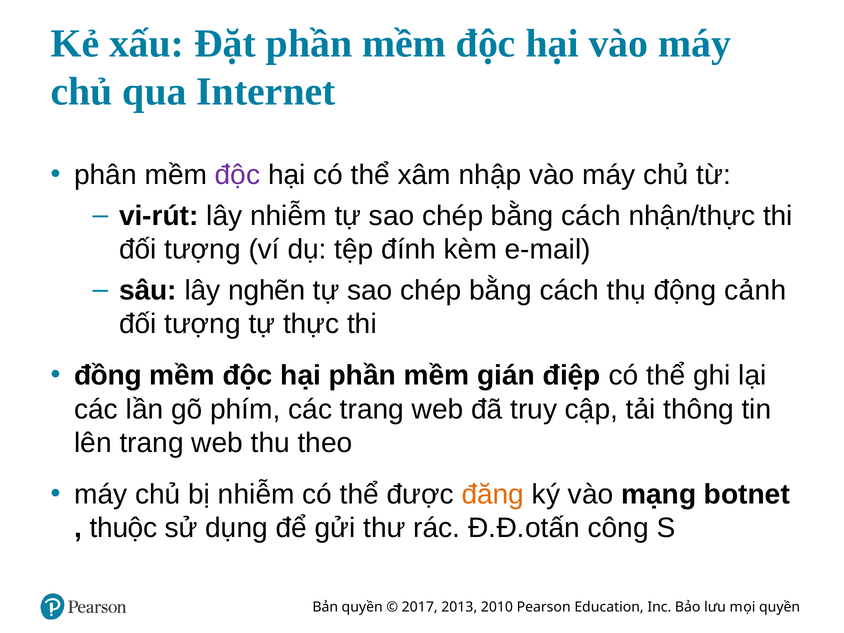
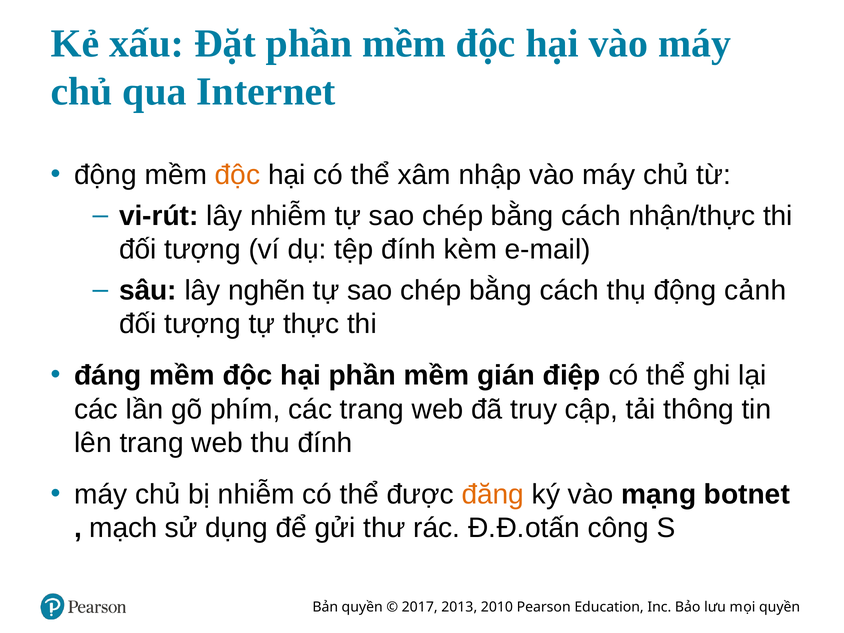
phân: phân -> động (105, 175)
độc colour: purple -> orange (238, 175)
đồng: đồng -> đáng (108, 375)
thu theo: theo -> đính (325, 443)
thuộc: thuộc -> mạch (123, 528)
